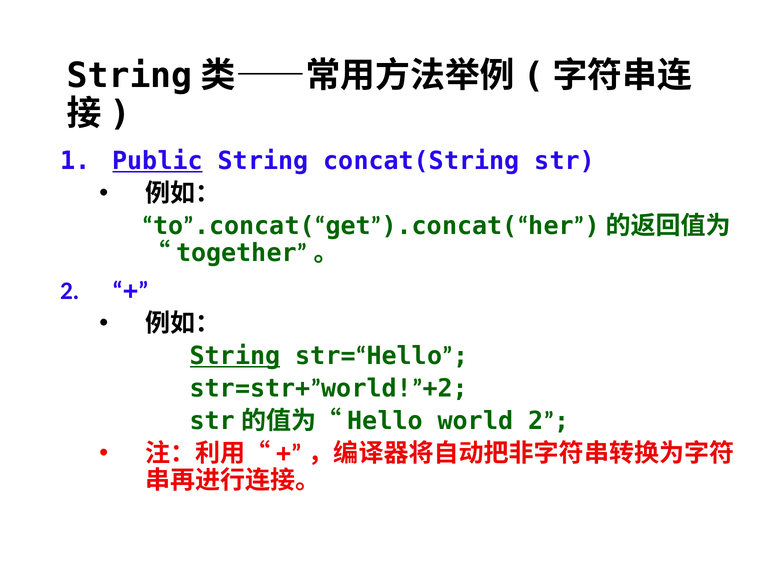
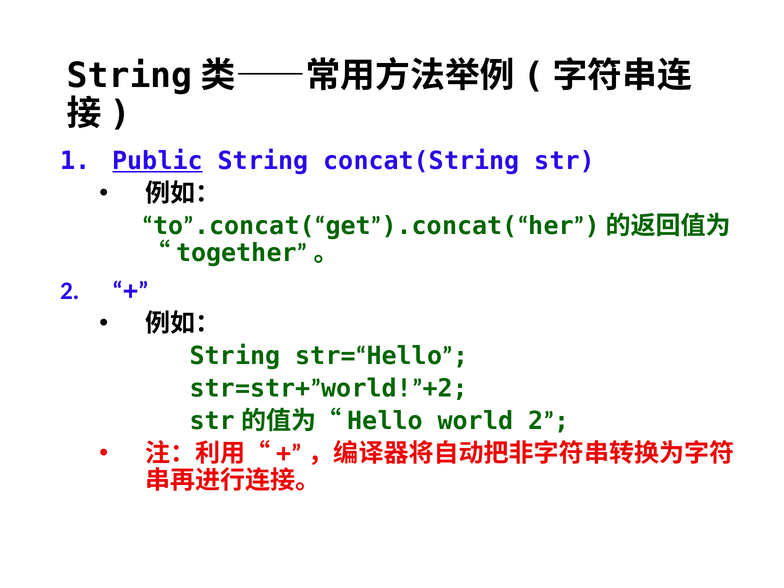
String underline: present -> none (235, 356)
